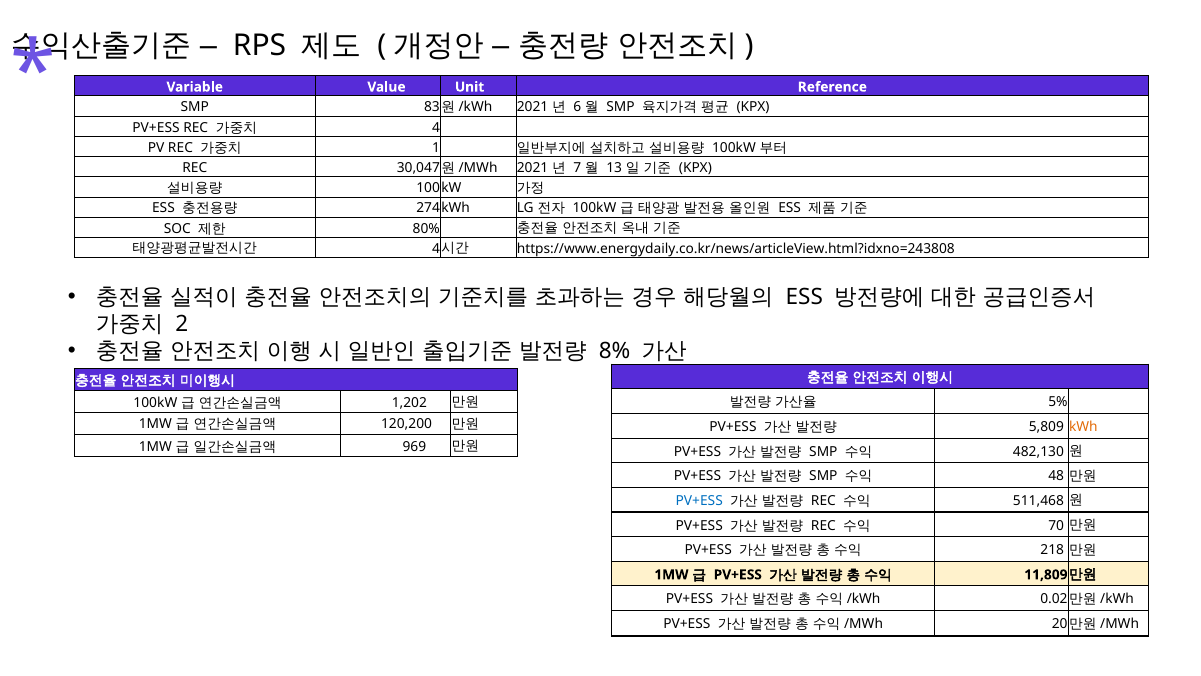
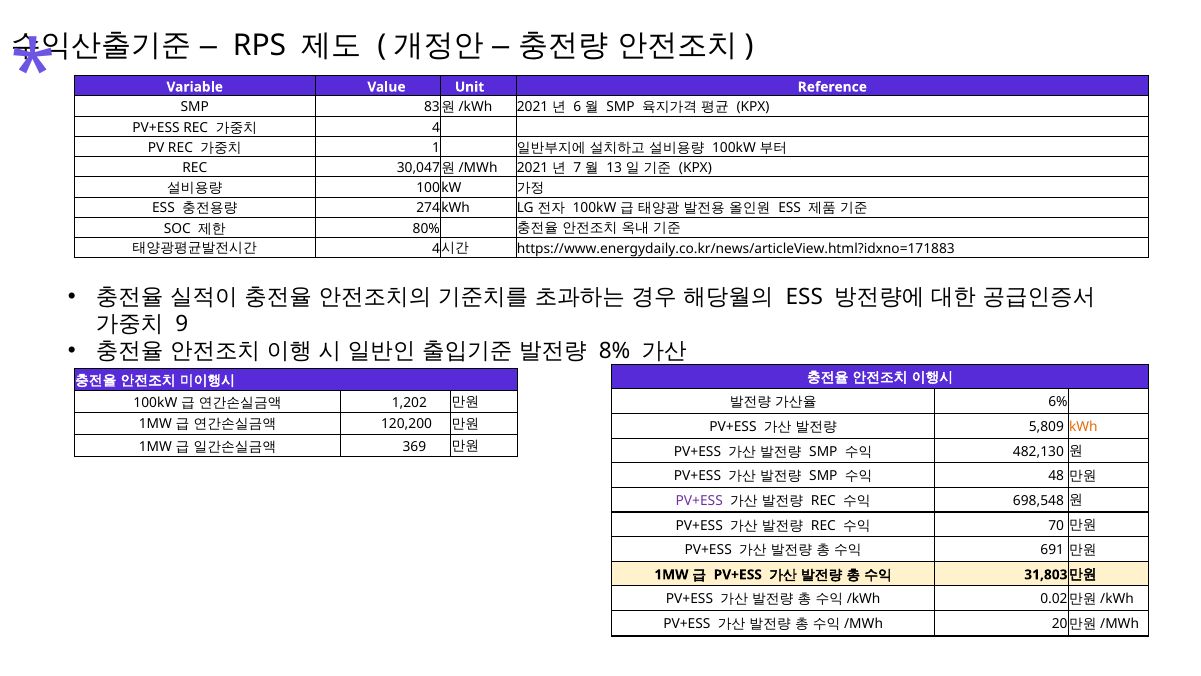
https://www.energydaily.co.kr/news/articleView.html?idxno=243808: https://www.energydaily.co.kr/news/articleView.html?idxno=243808 -> https://www.energydaily.co.kr/news/articleView.html?idxno=171883 (736, 249)
2: 2 -> 9 (182, 324)
5%: 5% -> 6% (1058, 402)
969: 969 -> 369 (414, 446)
PV+ESS colour: blue -> purple (699, 501)
511,468: 511,468 -> 698,548 (1038, 501)
218: 218 -> 691 (1052, 550)
11,809: 11,809 -> 31,803 (1046, 574)
